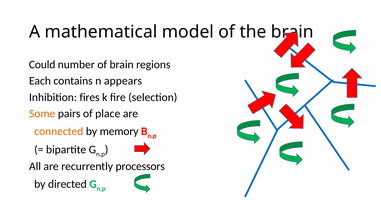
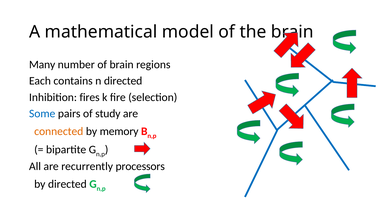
Could: Could -> Many (42, 65)
n appears: appears -> directed (123, 81)
Some colour: orange -> blue (42, 114)
place: place -> study (108, 114)
